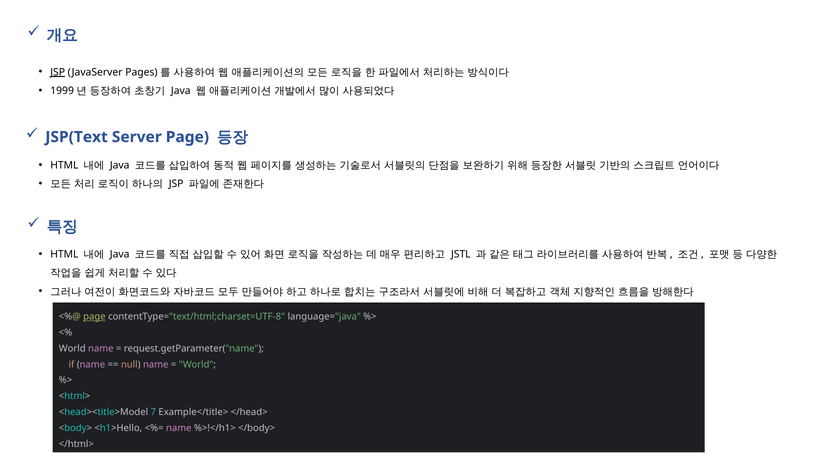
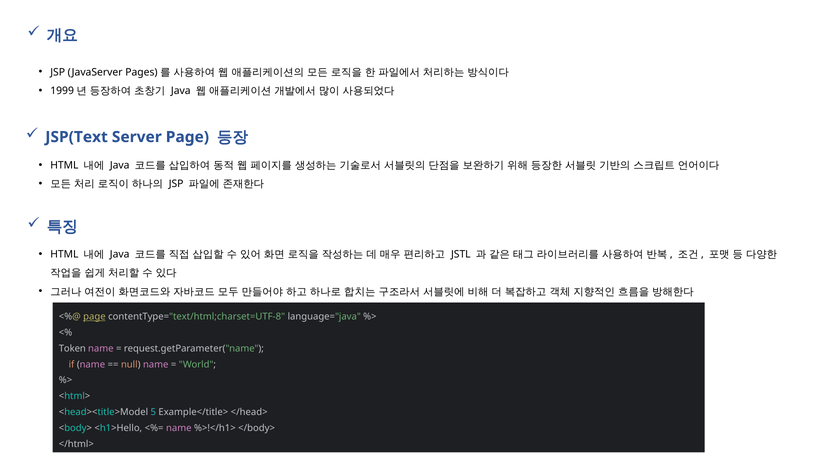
JSP underline: present -> none (58, 72)
World: World -> Token (72, 349)
7: 7 -> 5 (153, 413)
